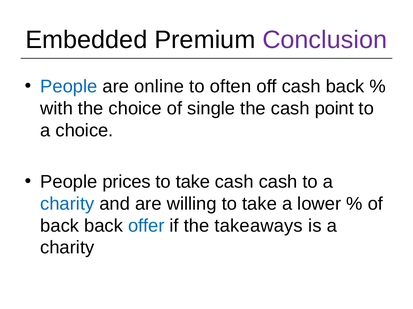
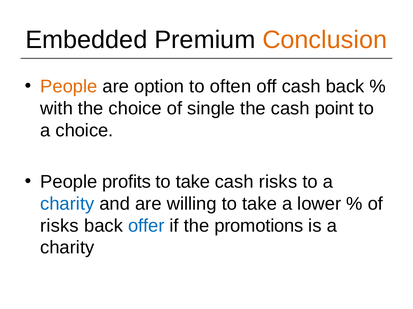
Conclusion colour: purple -> orange (325, 40)
People colour: blue -> orange (69, 87)
online: online -> option (159, 87)
prices: prices -> profits (127, 182)
cash cash: cash -> risks (278, 182)
back: back -> risks (60, 226)
takeaways: takeaways -> promotions (259, 226)
